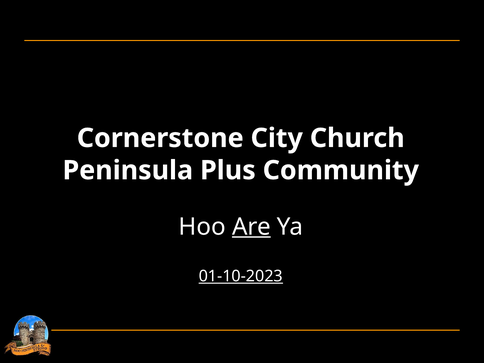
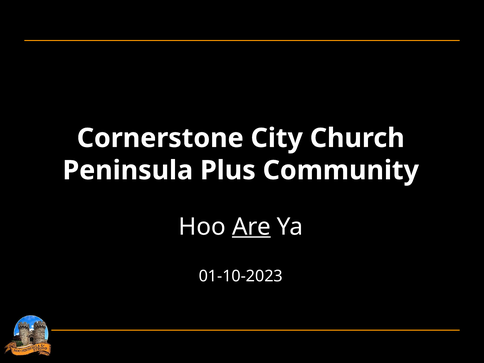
01-10-2023 underline: present -> none (241, 276)
